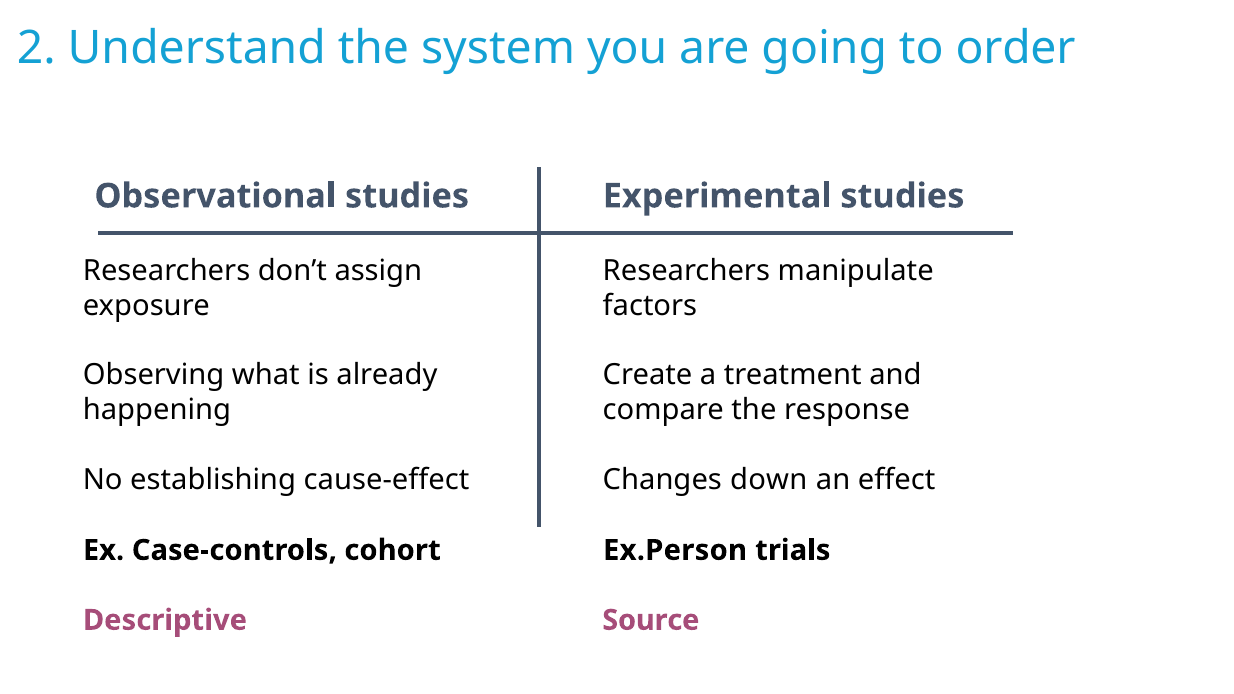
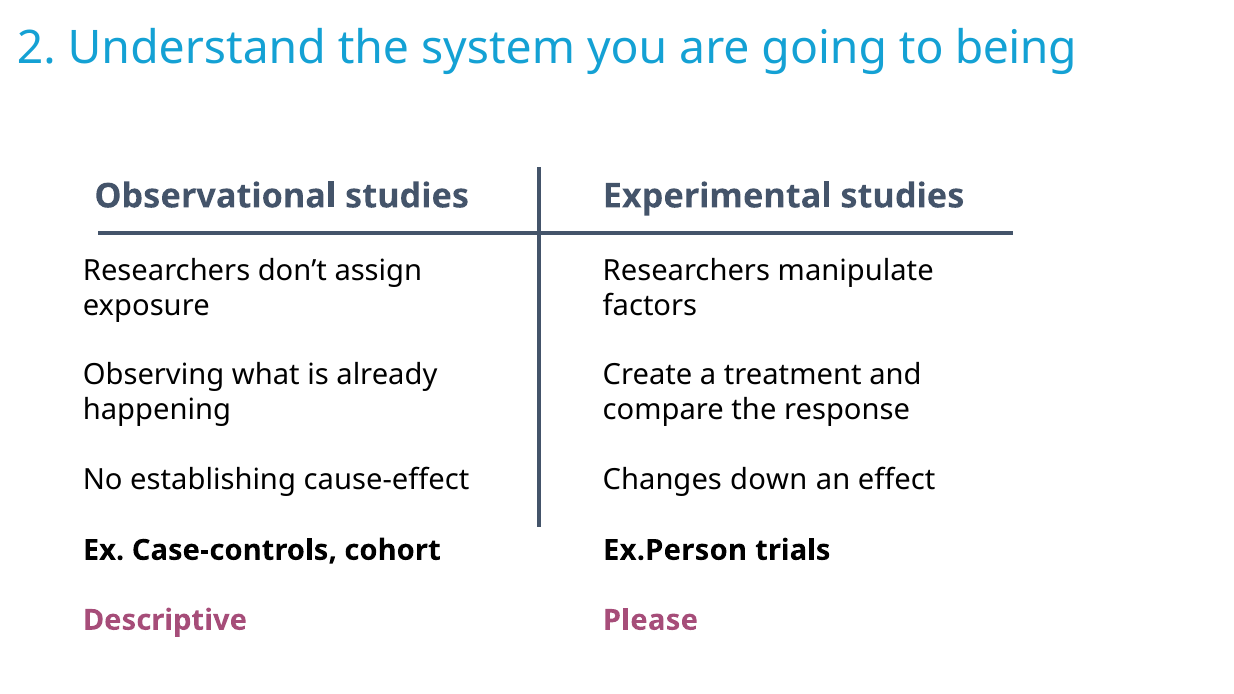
order: order -> being (1016, 49)
Source: Source -> Please (650, 620)
